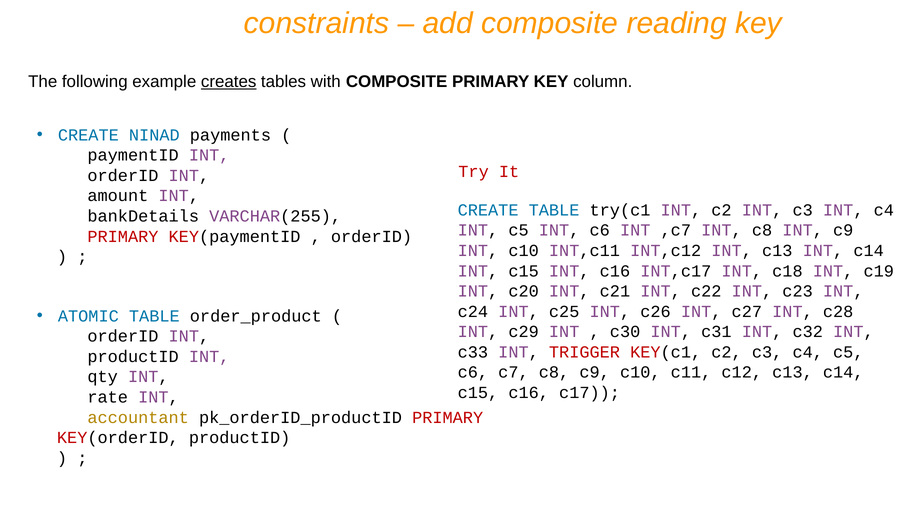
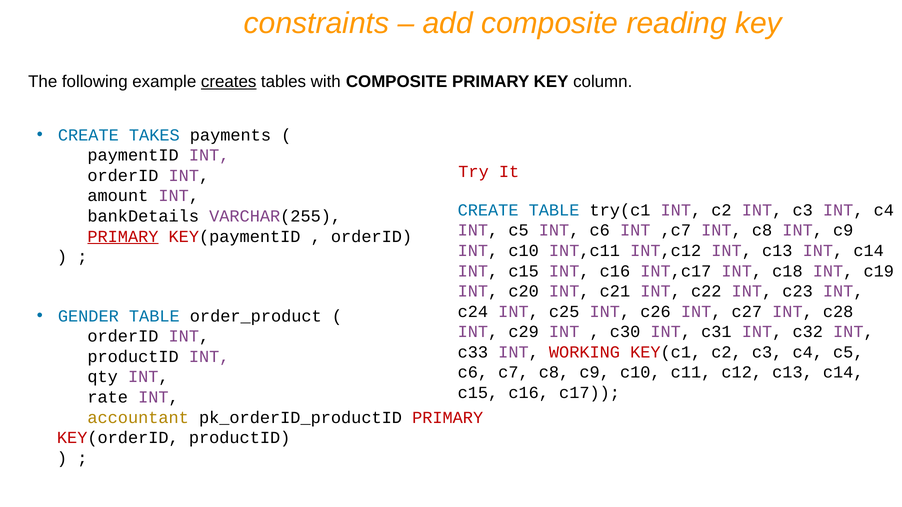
NINAD: NINAD -> TAKES (154, 135)
PRIMARY underline: none -> present (123, 237)
ATOMIC: ATOMIC -> GENDER (88, 316)
TRIGGER: TRIGGER -> WORKING (584, 352)
